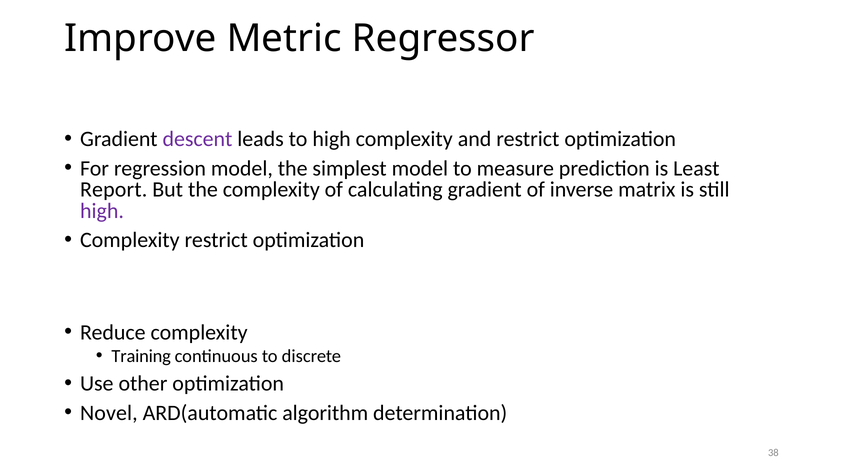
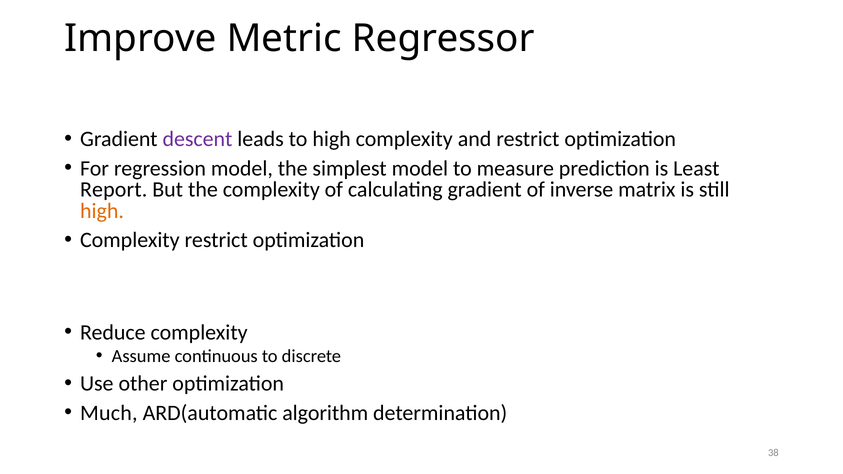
high colour: purple -> orange (102, 211)
Training: Training -> Assume (141, 356)
Novel: Novel -> Much (109, 413)
